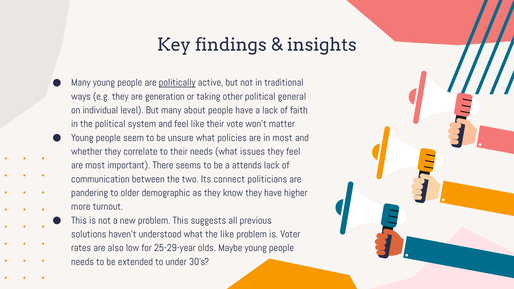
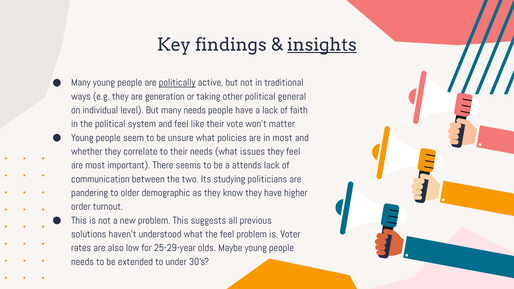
insights underline: none -> present (322, 45)
many about: about -> needs (195, 110)
connect: connect -> studying (229, 179)
more: more -> order (81, 207)
the like: like -> feel (227, 234)
